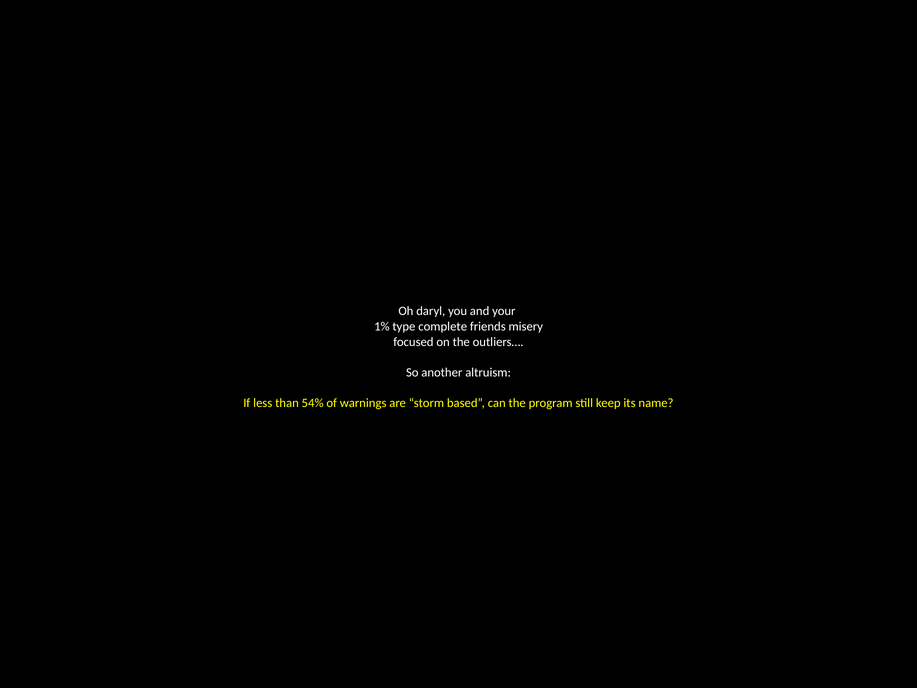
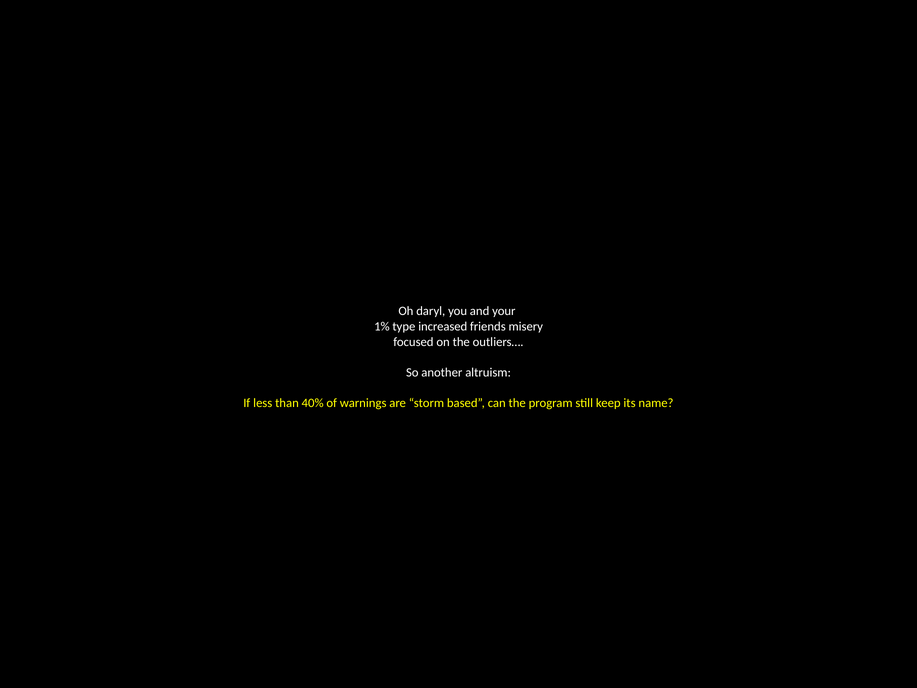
complete: complete -> increased (443, 326)
54%: 54% -> 40% (313, 403)
